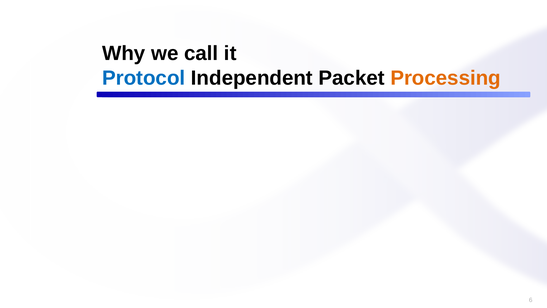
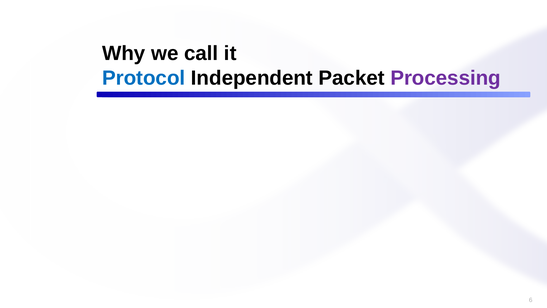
Processing colour: orange -> purple (446, 78)
